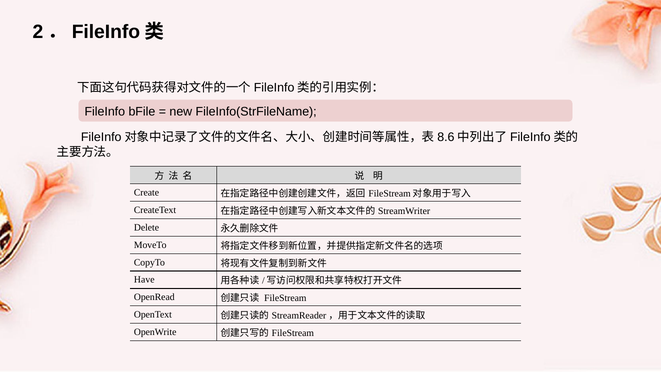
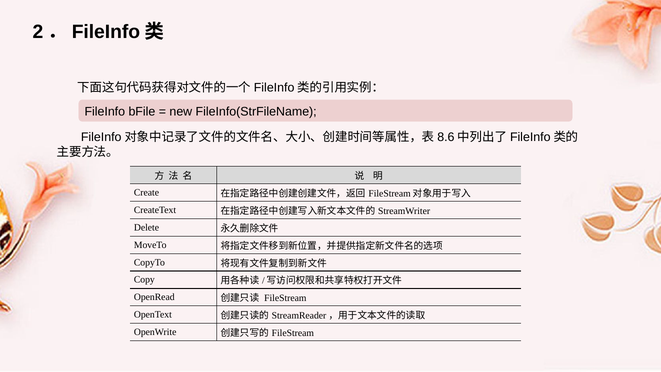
Have: Have -> Copy (144, 280)
